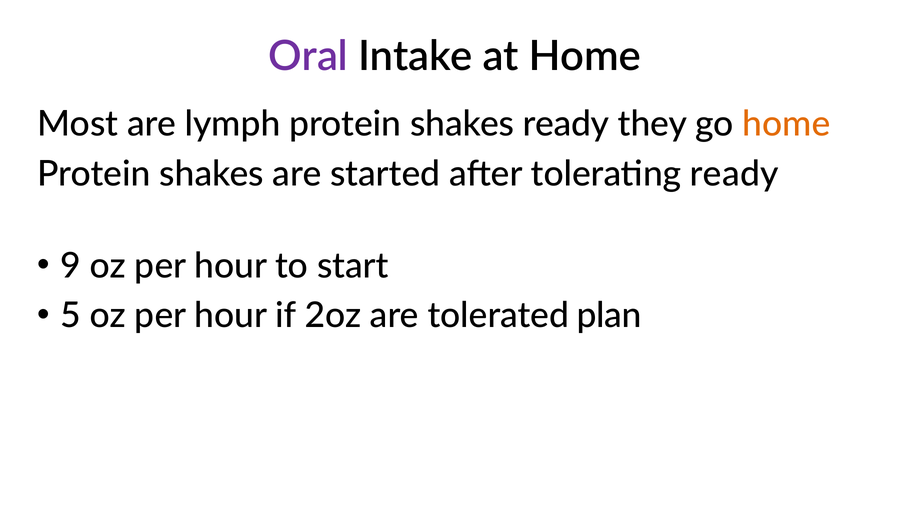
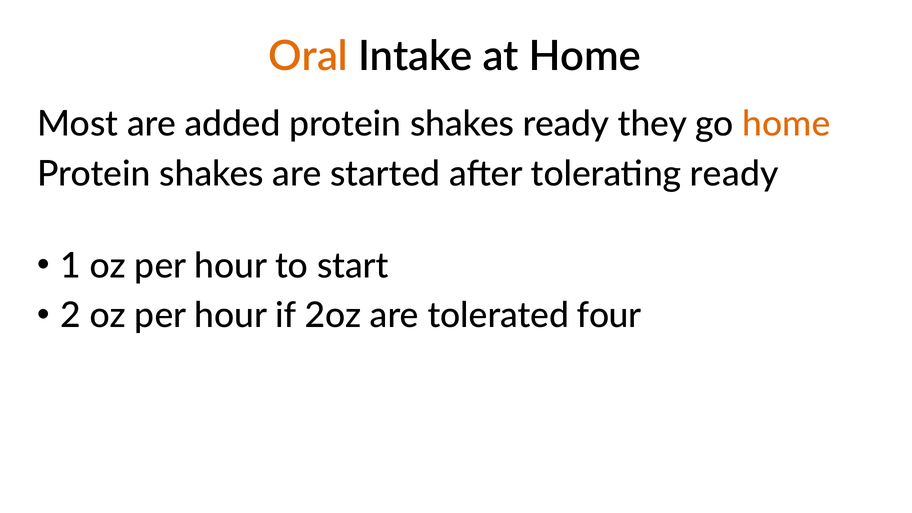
Oral colour: purple -> orange (308, 56)
lymph: lymph -> added (233, 124)
9: 9 -> 1 (71, 266)
5: 5 -> 2 (71, 316)
plan: plan -> four (609, 316)
